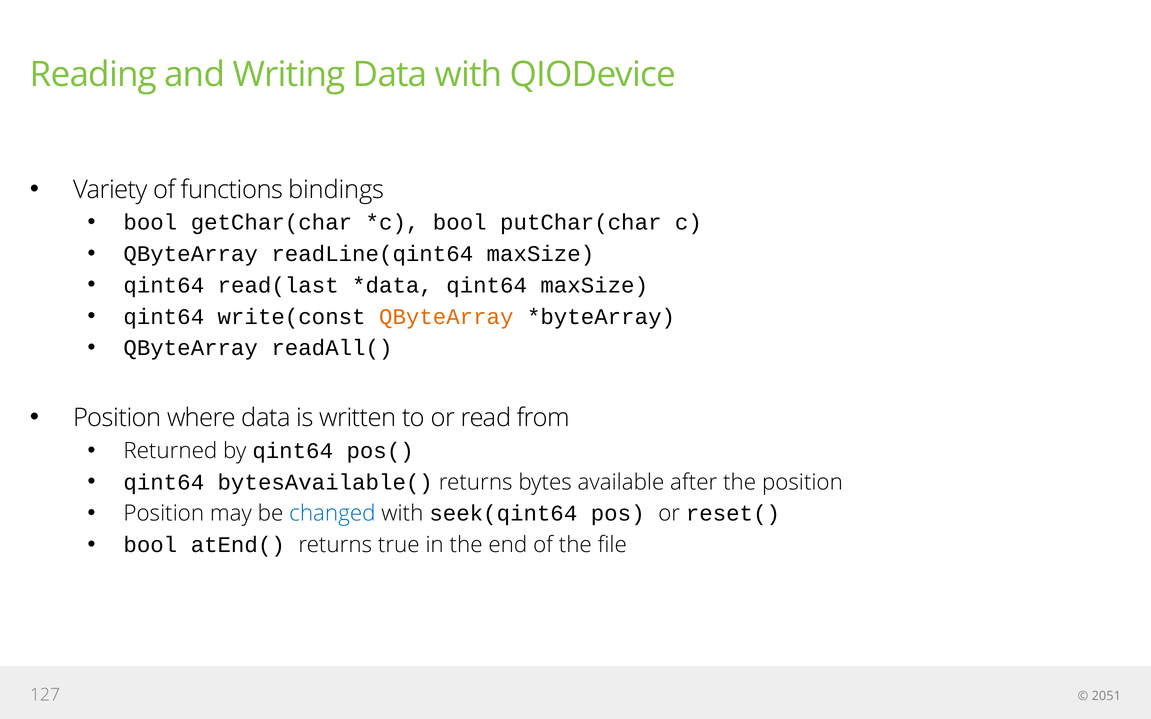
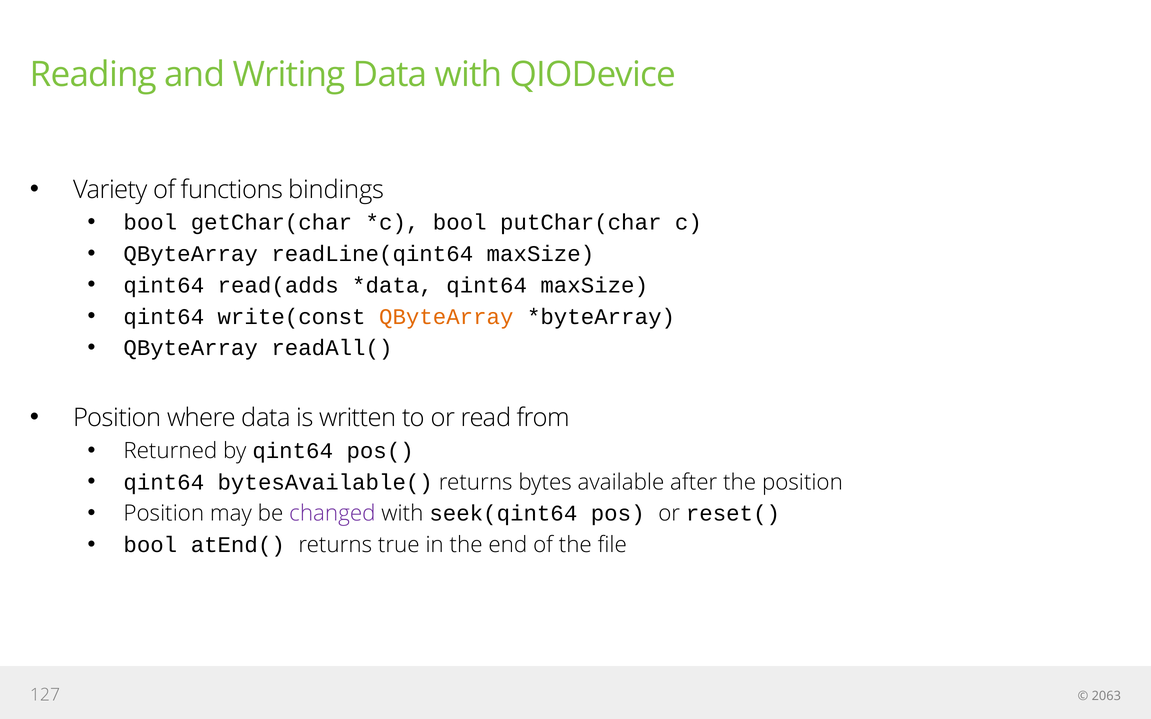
read(last: read(last -> read(adds (278, 285)
changed colour: blue -> purple (332, 514)
2051: 2051 -> 2063 (1106, 696)
